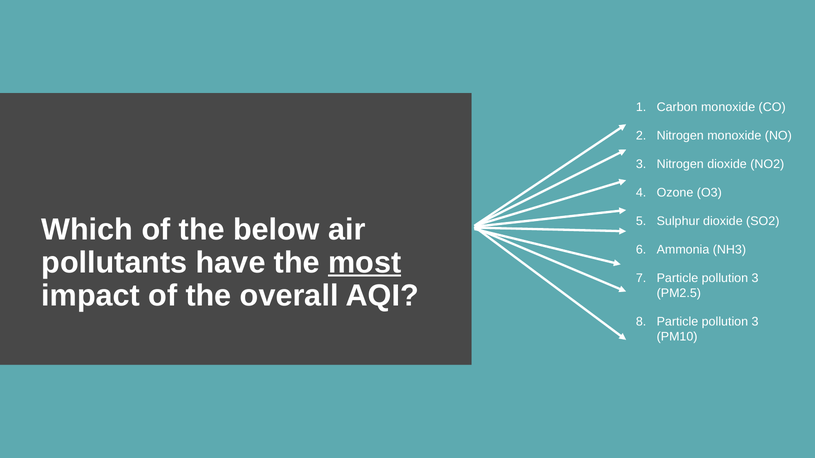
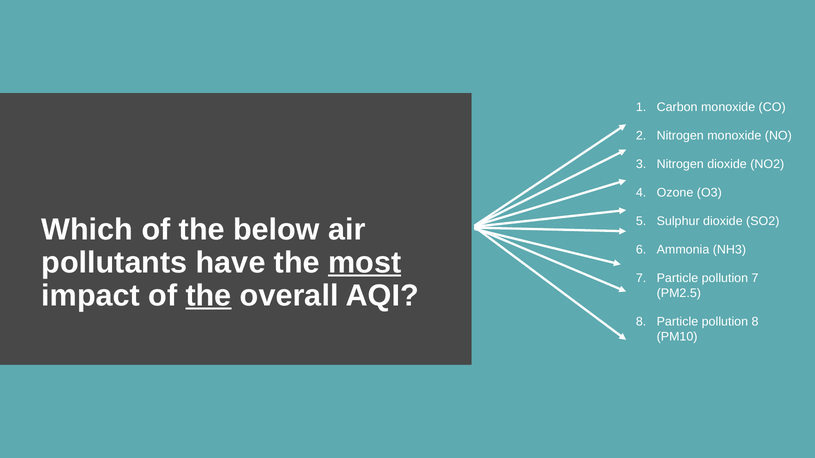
3: 3 -> 7 (755, 278)
the underline: none -> present (209, 296)
3: 3 -> 8 (755, 322)
